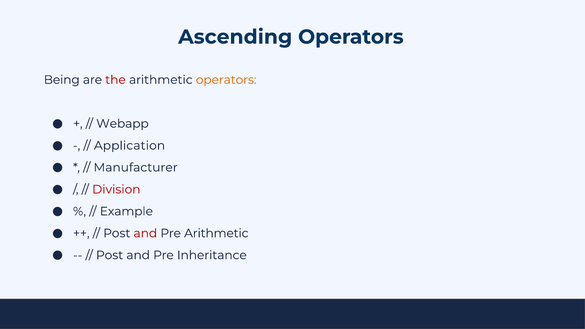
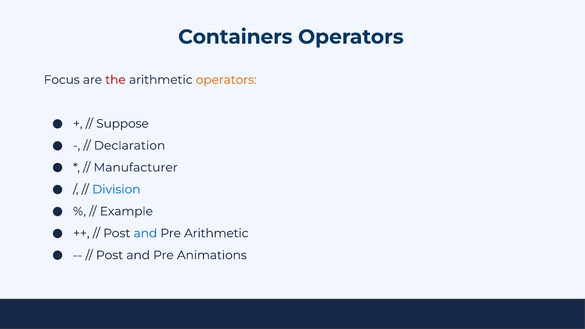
Ascending: Ascending -> Containers (235, 37)
Being: Being -> Focus (62, 80)
Webapp: Webapp -> Suppose (122, 124)
Application: Application -> Declaration (130, 146)
Division colour: red -> blue (116, 189)
and colour: red -> blue (145, 233)
Inheritance: Inheritance -> Animations (212, 255)
